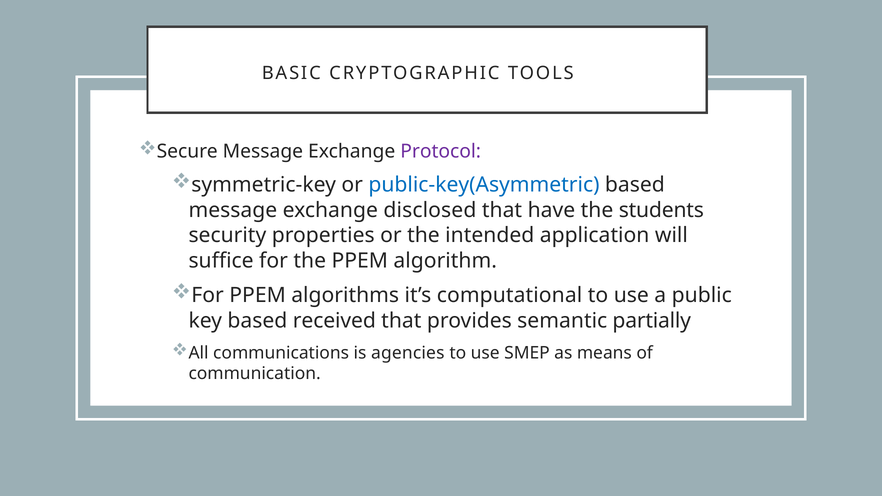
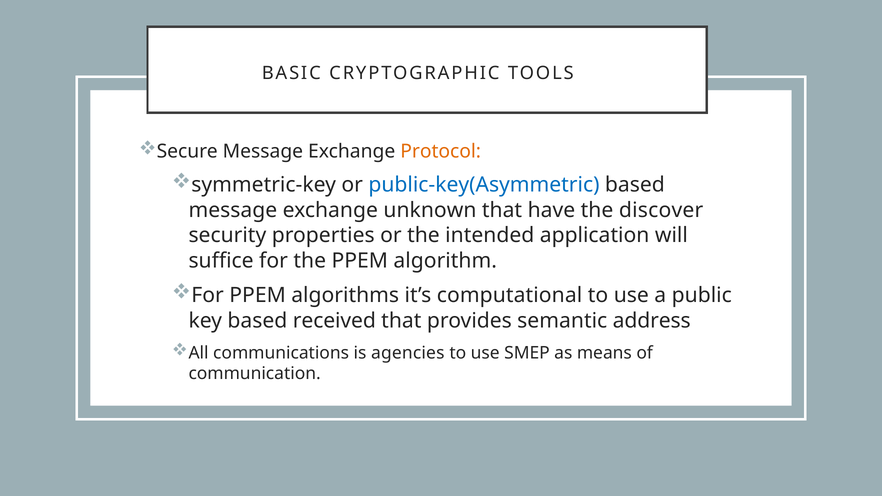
Protocol colour: purple -> orange (441, 151)
disclosed: disclosed -> unknown (430, 210)
students: students -> discover (661, 210)
partially: partially -> address (652, 321)
